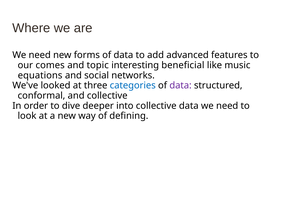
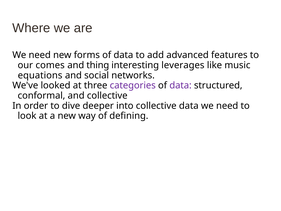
topic: topic -> thing (98, 65)
beneficial: beneficial -> leverages (183, 65)
categories colour: blue -> purple (133, 85)
